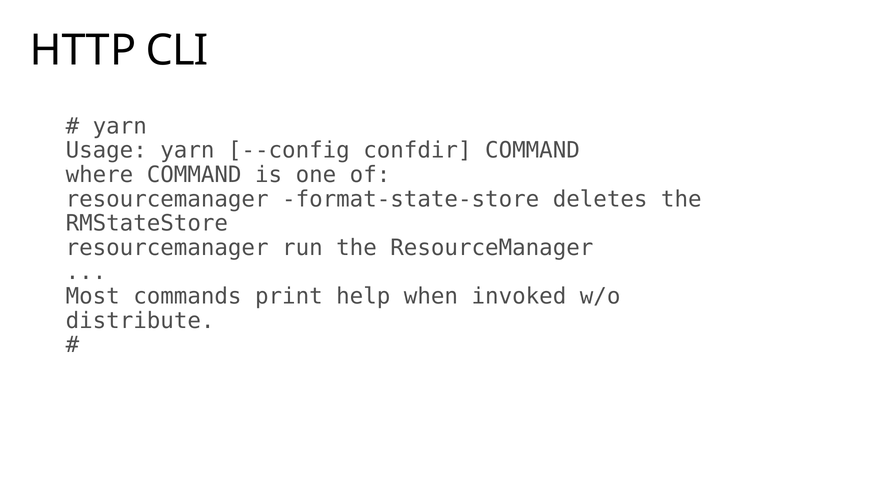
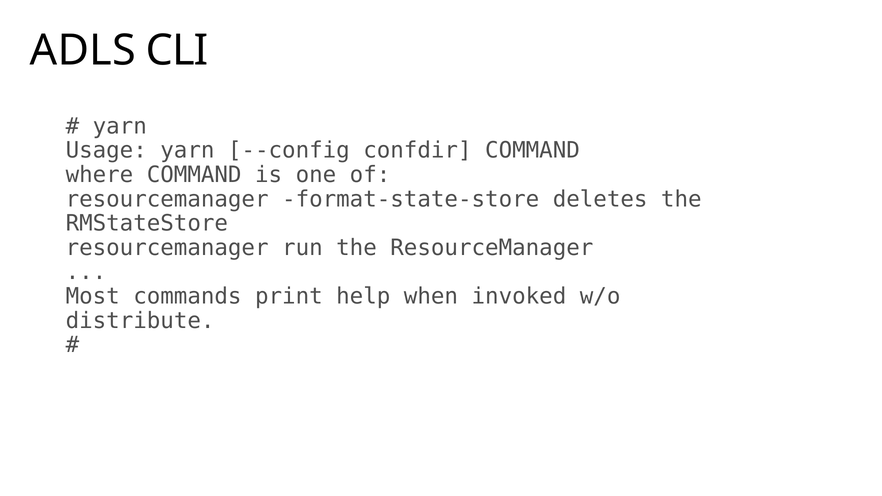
HTTP: HTTP -> ADLS (83, 51)
